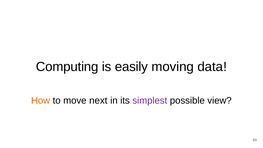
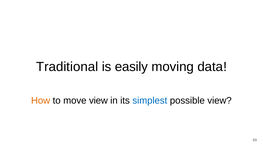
Computing: Computing -> Traditional (67, 67)
move next: next -> view (98, 101)
simplest colour: purple -> blue (150, 101)
